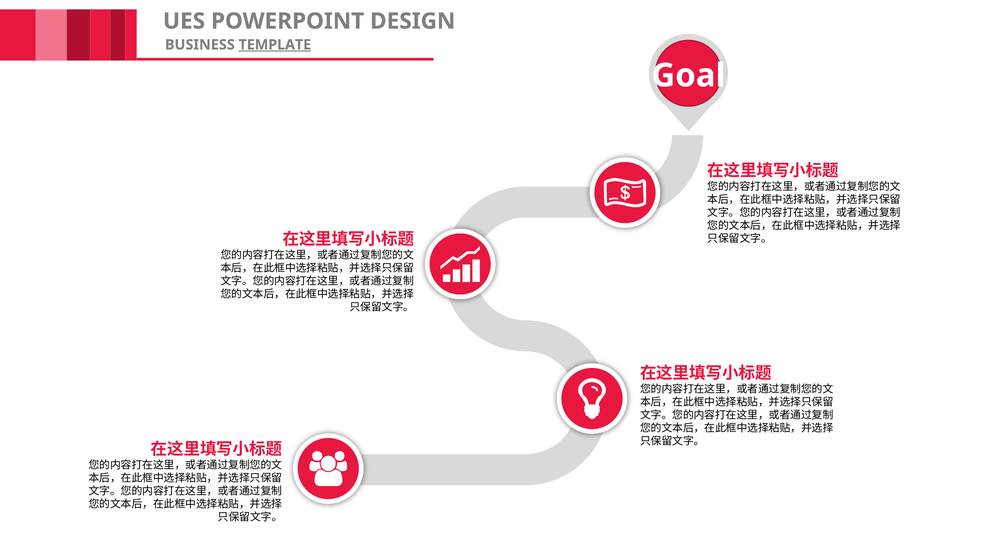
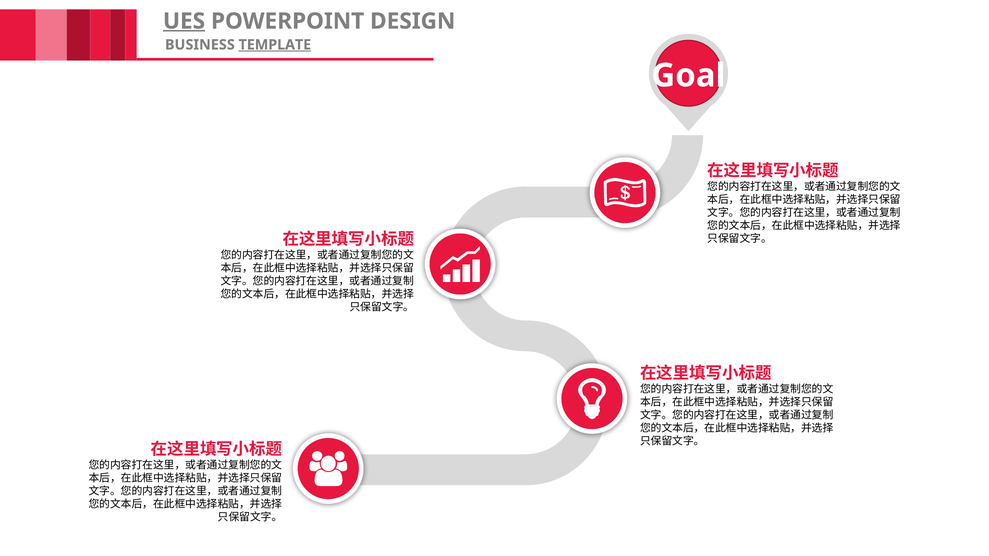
UES underline: none -> present (184, 21)
